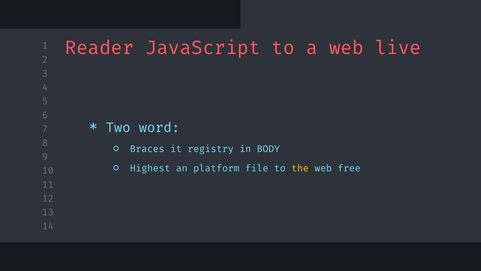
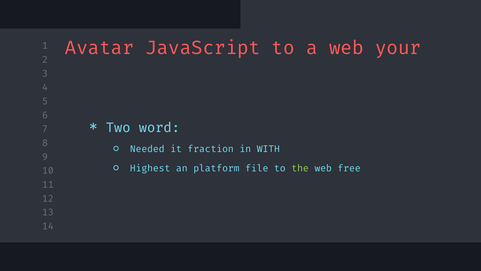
Reader: Reader -> Avatar (99, 48)
live: live -> your (398, 48)
Braces: Braces -> Needed (147, 149)
registry: registry -> fraction (211, 149)
BODY: BODY -> WITH (268, 149)
the colour: yellow -> light green (300, 168)
